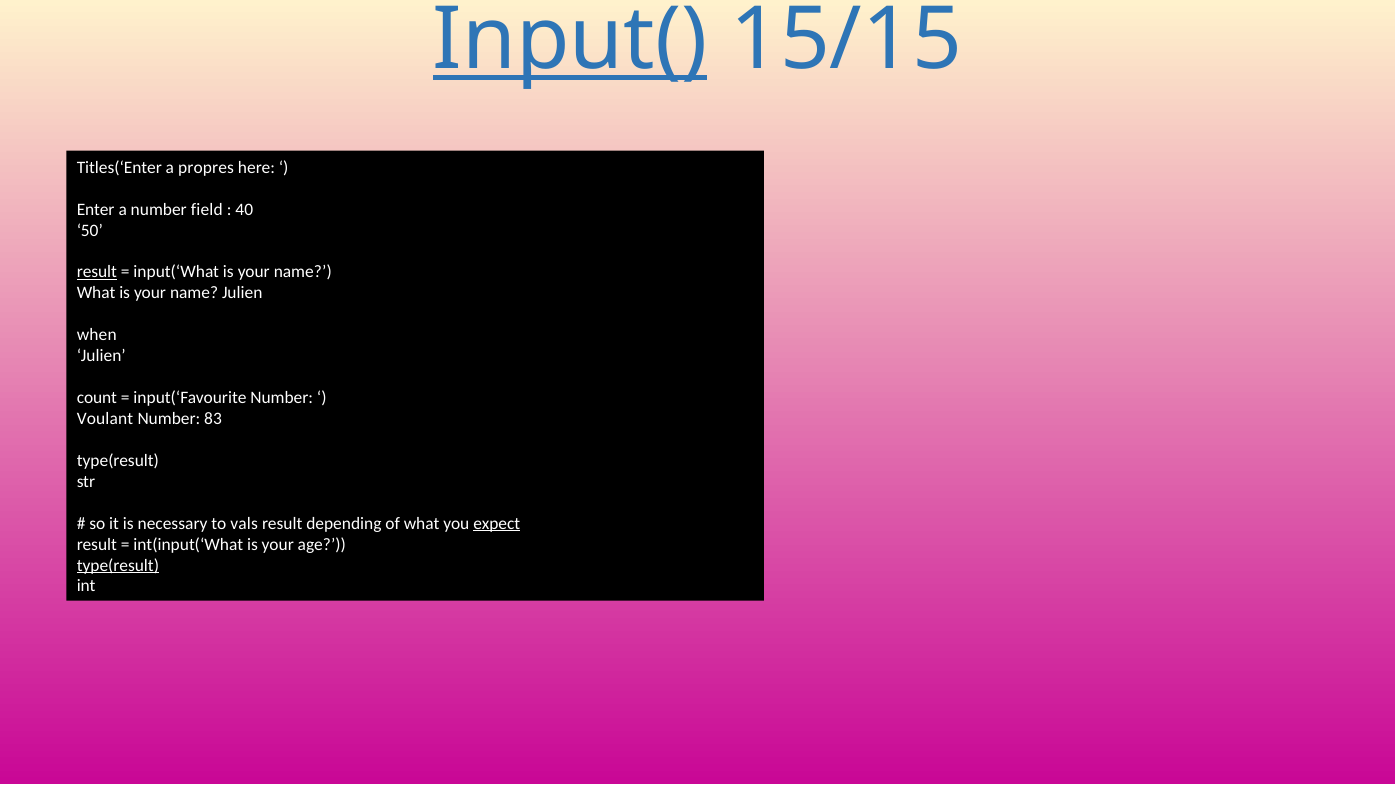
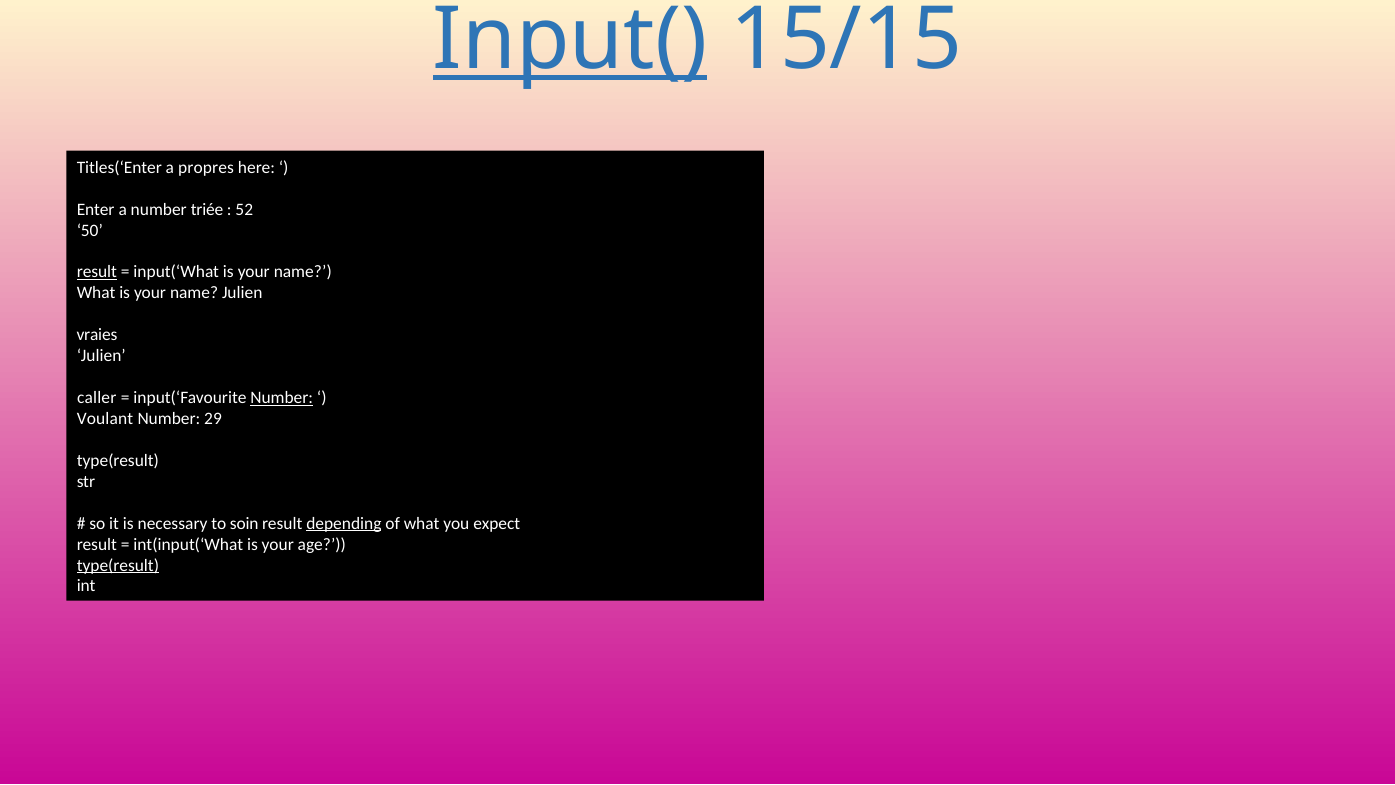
field: field -> triée (207, 209)
40: 40 -> 52 (244, 209)
when: when -> vraies (97, 335)
count: count -> caller (97, 398)
Number underline: none -> present (282, 398)
83: 83 -> 29 (213, 419)
vals: vals -> soin (244, 523)
depending underline: none -> present (344, 523)
expect underline: present -> none (497, 523)
